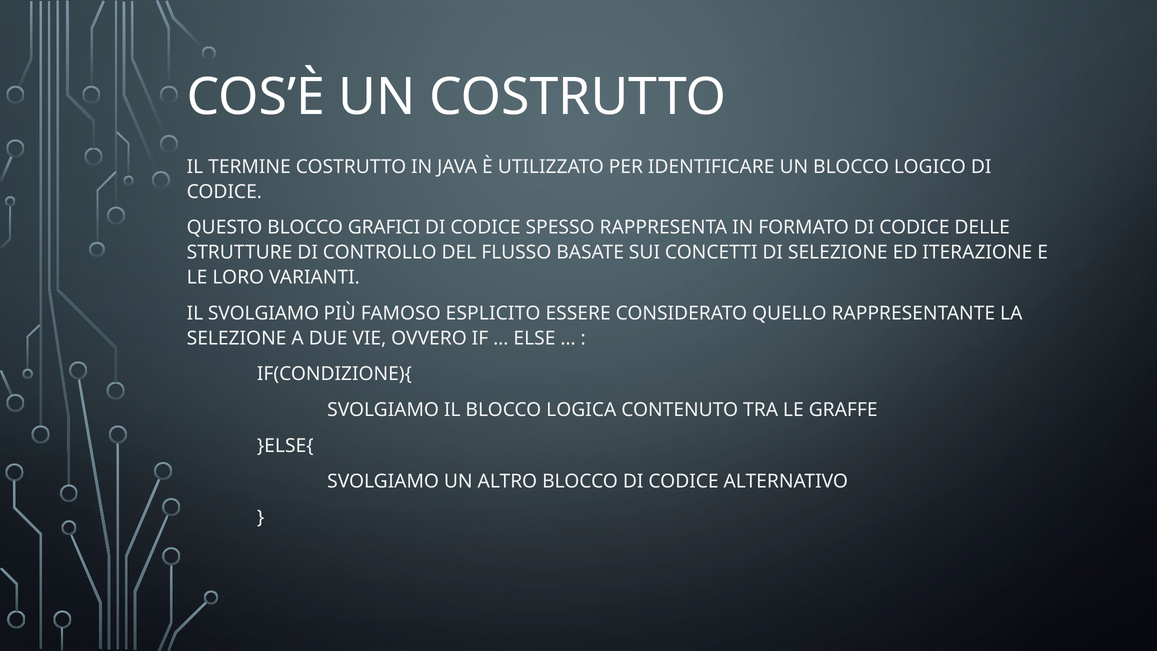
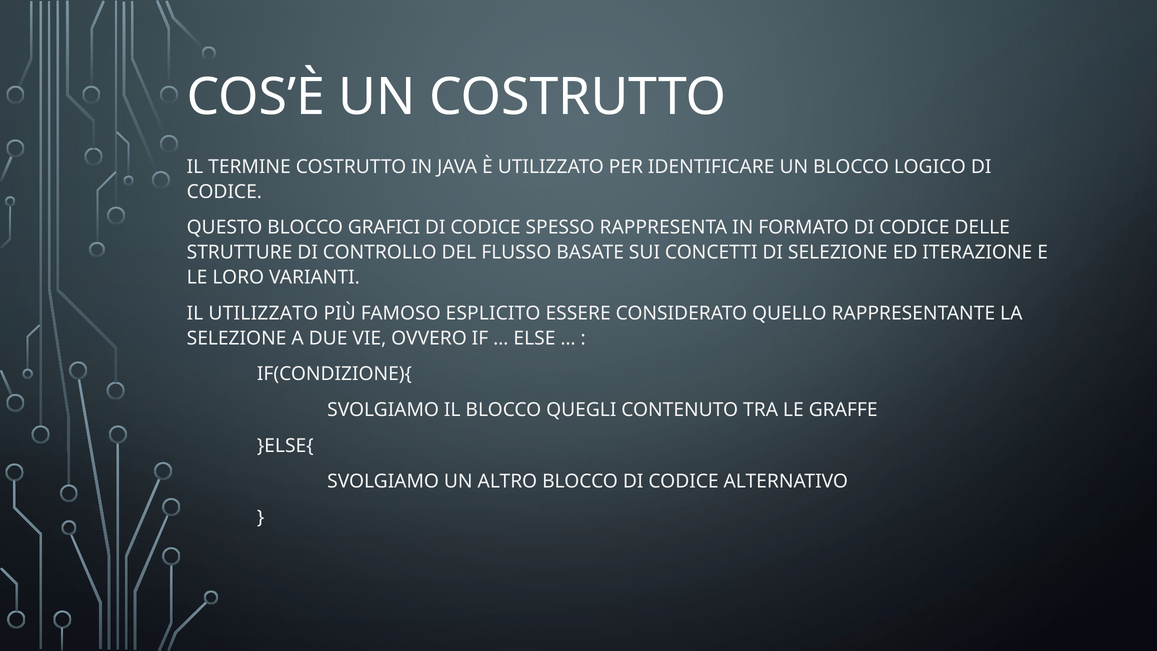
IL SVOLGIAMO: SVOLGIAMO -> UTILIZZATO (263, 313)
LOGICA: LOGICA -> QUEGLI (581, 410)
